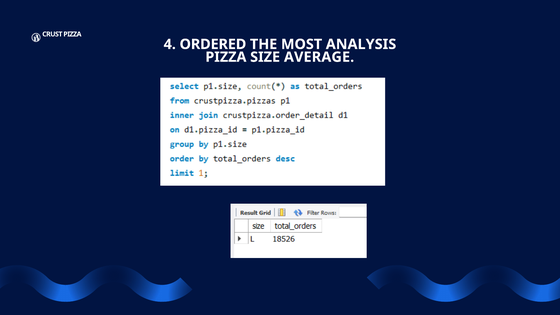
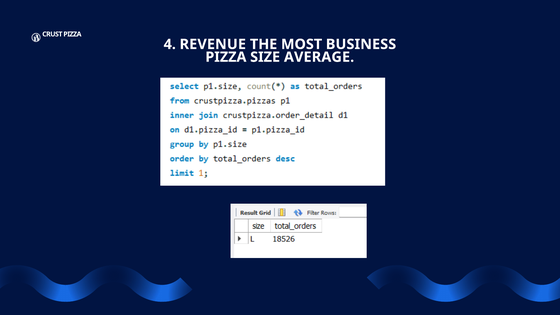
ORDERED: ORDERED -> REVENUE (213, 44)
ANALYSIS: ANALYSIS -> BUSINESS (361, 44)
